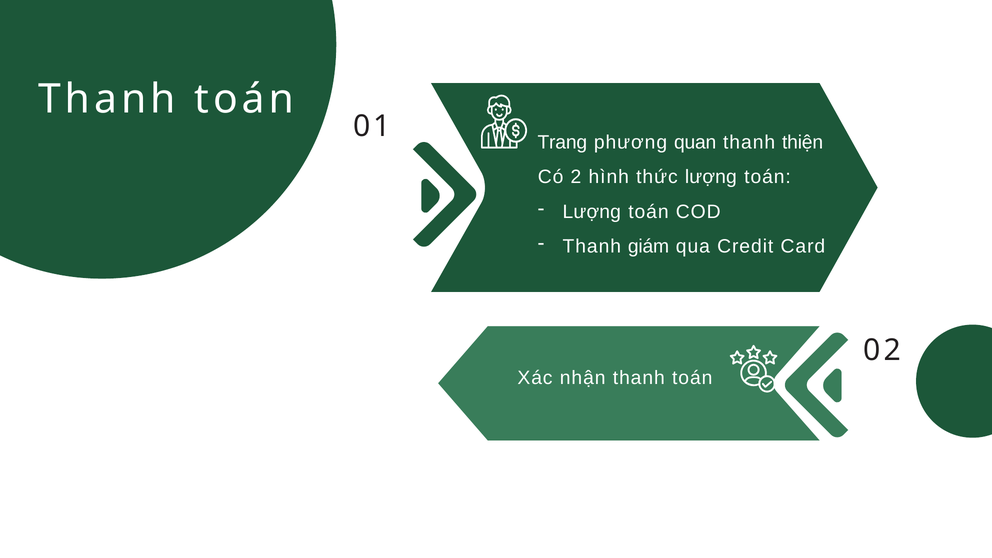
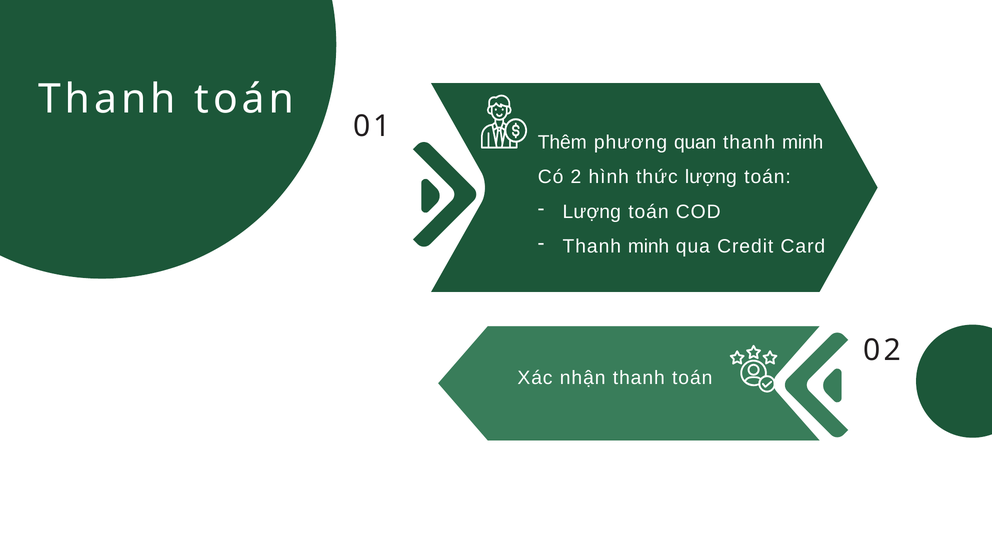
Trang: Trang -> Thêm (562, 142)
thiện: thiện -> minh (803, 142)
giám: giám -> minh (649, 247)
